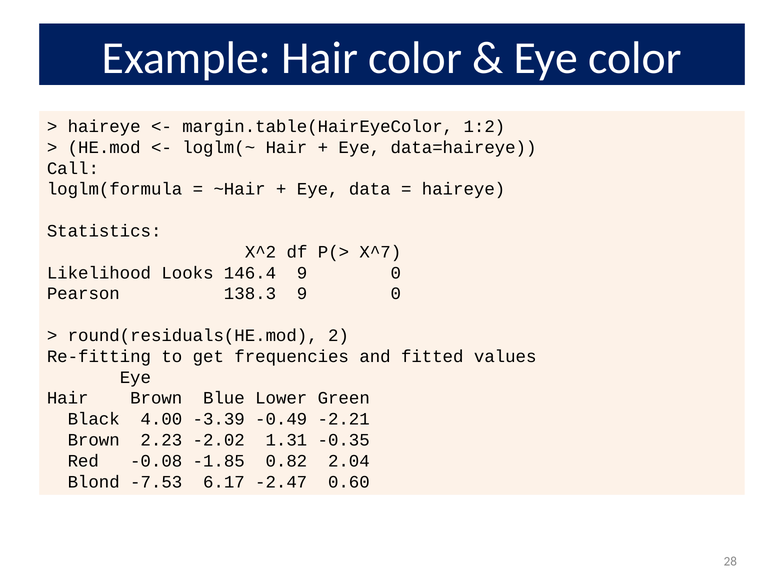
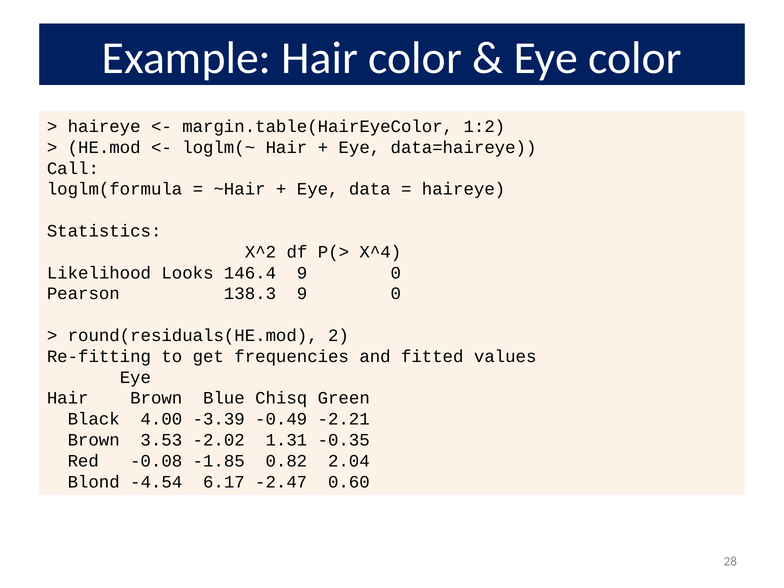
X^7: X^7 -> X^4 (380, 252)
Lower: Lower -> Chisq (281, 398)
2.23: 2.23 -> 3.53 (161, 440)
-7.53: -7.53 -> -4.54 (156, 482)
